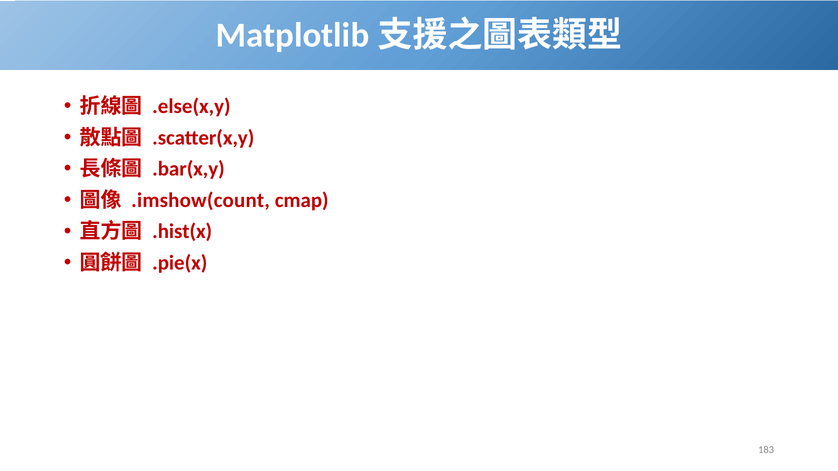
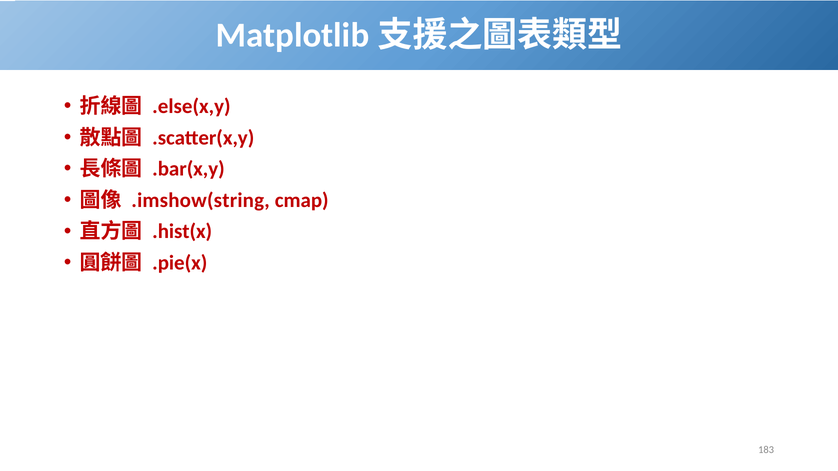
.imshow(count: .imshow(count -> .imshow(string (201, 200)
